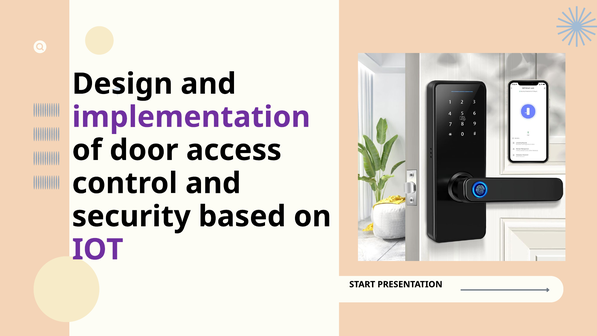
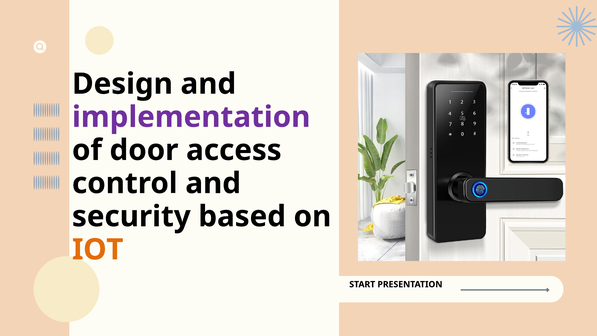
IOT colour: purple -> orange (98, 249)
